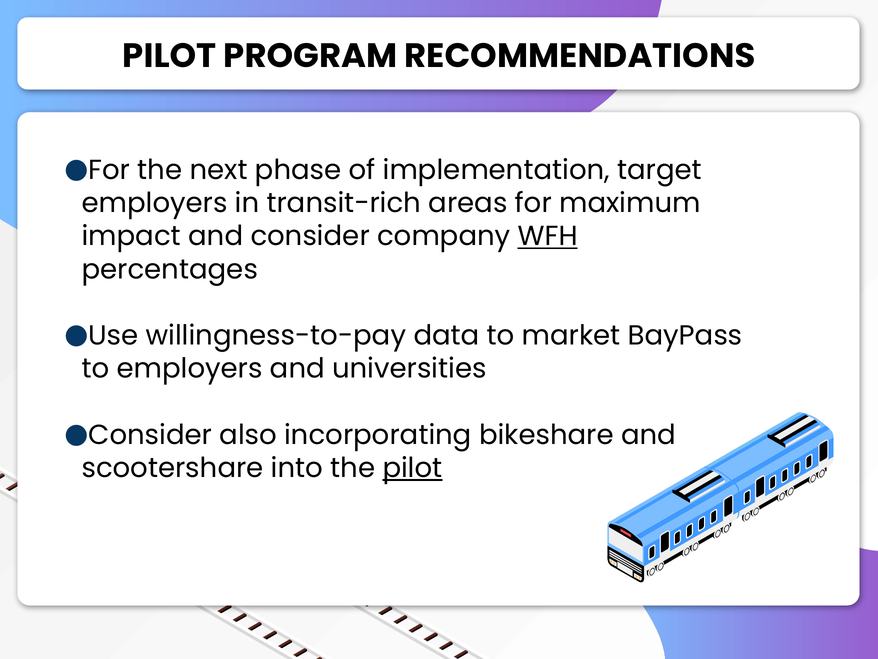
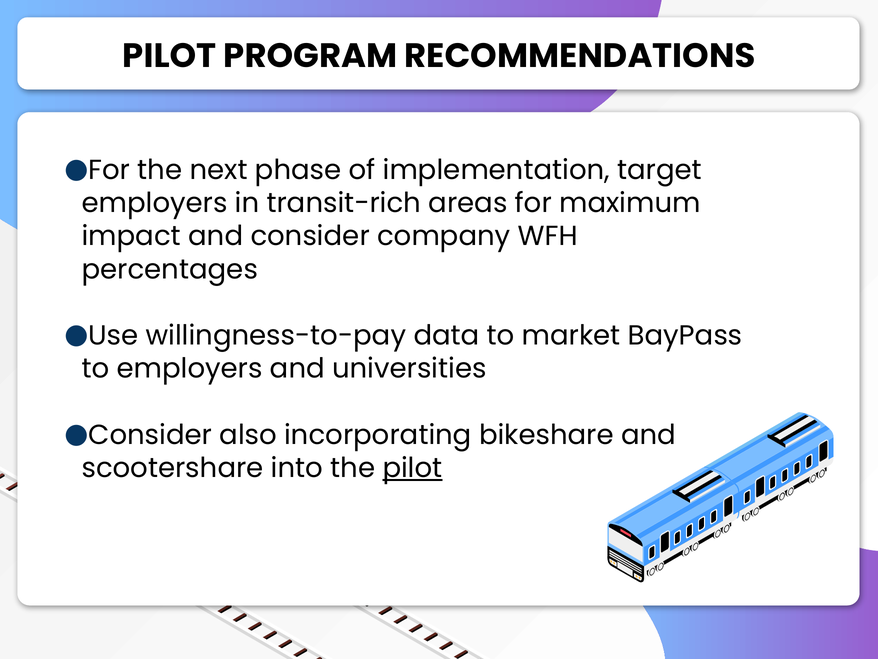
WFH underline: present -> none (548, 236)
